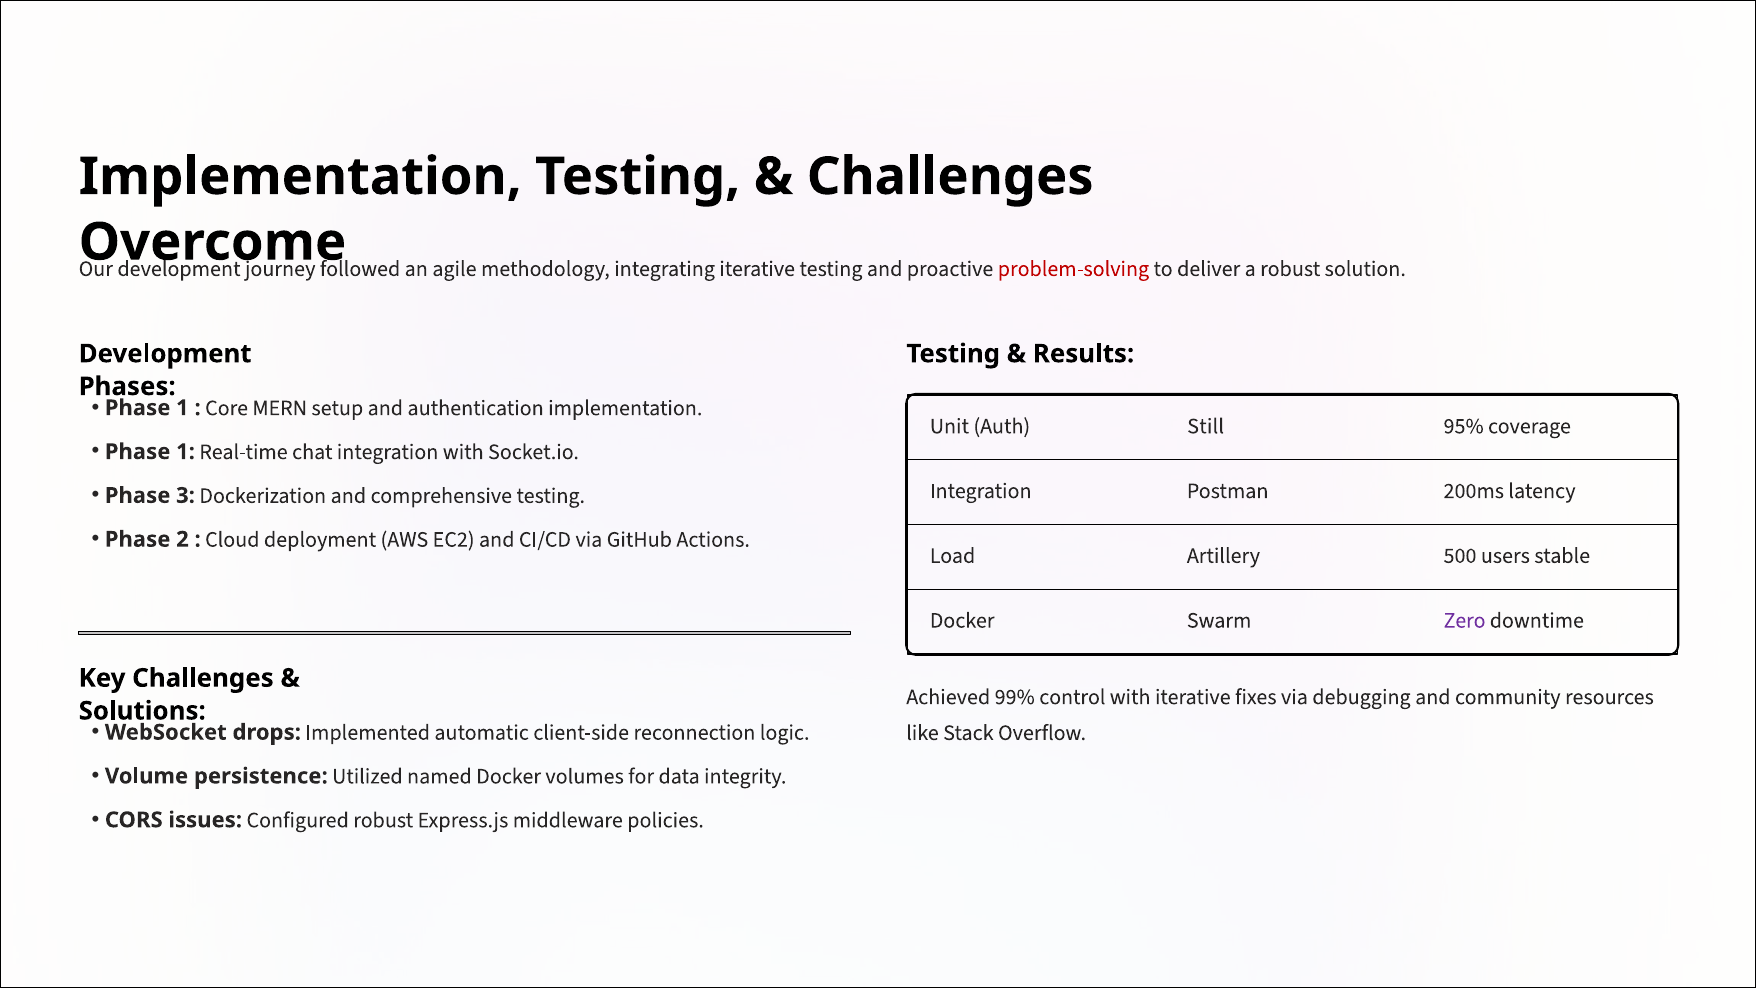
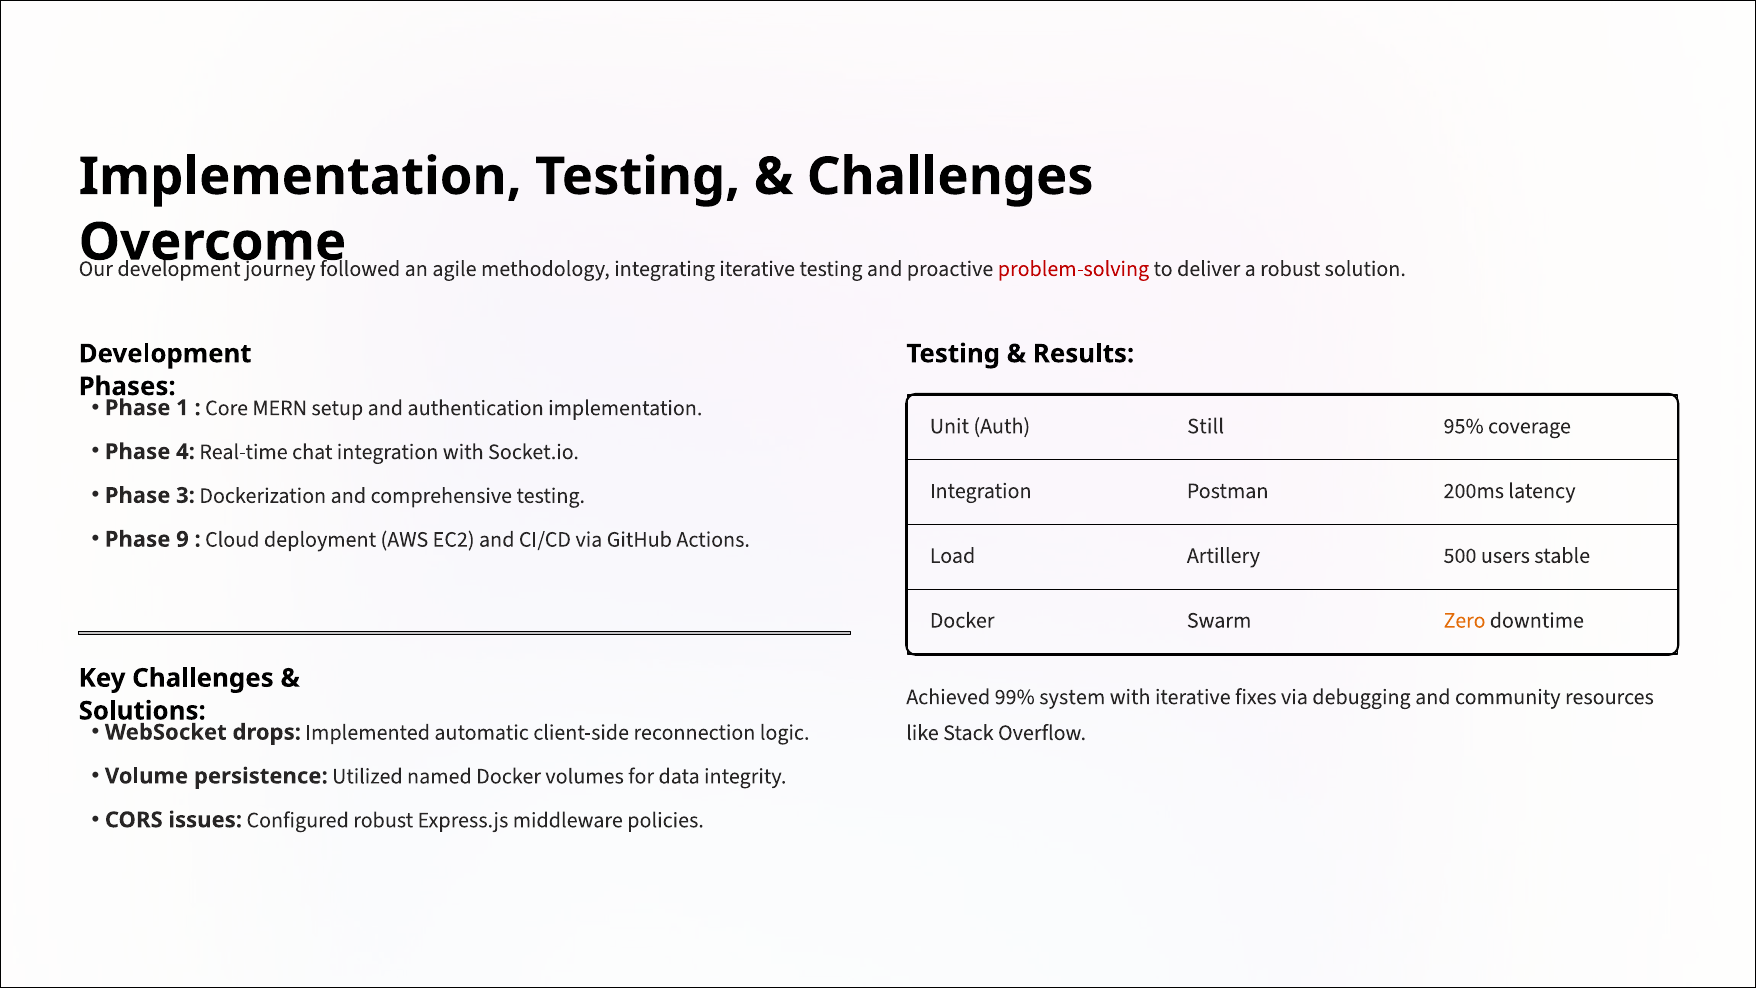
1: 1 -> 4 (186, 452)
2: 2 -> 9 (182, 539)
Zero colour: purple -> orange (1465, 620)
control: control -> system (1072, 697)
